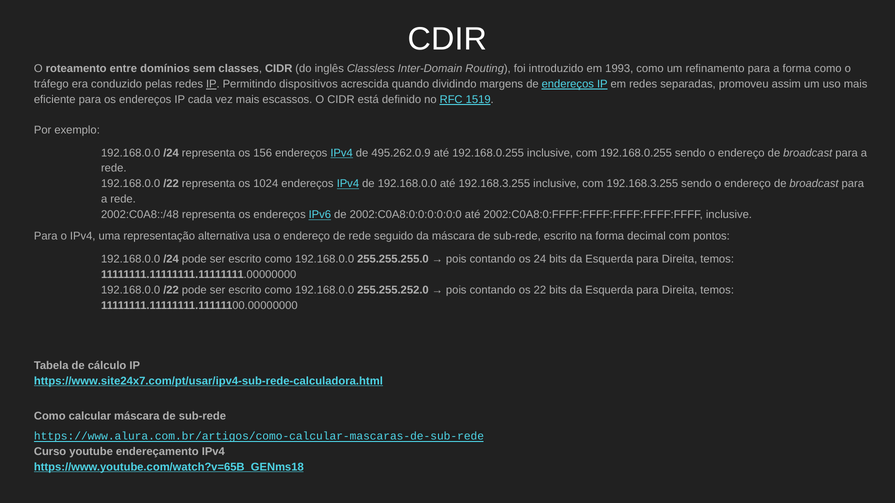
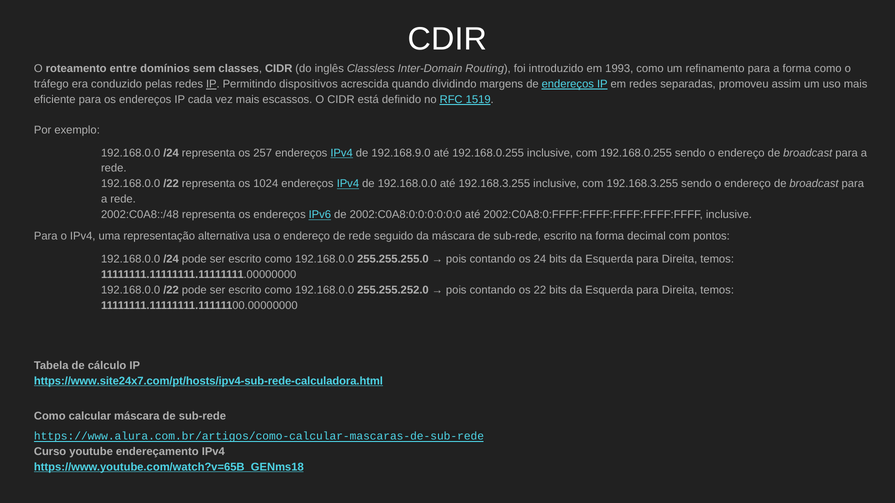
156: 156 -> 257 (263, 153)
495.262.0.9: 495.262.0.9 -> 192.168.9.0 (401, 153)
https://www.site24x7.com/pt/usar/ipv4-sub-rede-calculadora.html: https://www.site24x7.com/pt/usar/ipv4-sub-rede-calculadora.html -> https://www.site24x7.com/pt/hosts/ipv4-sub-rede-calculadora.html (208, 381)
